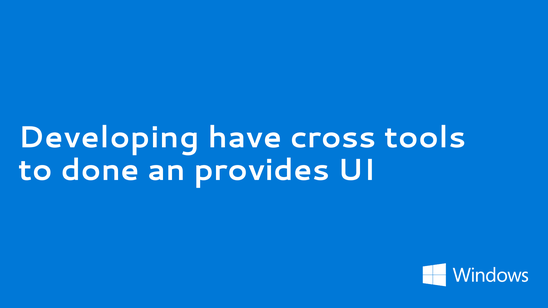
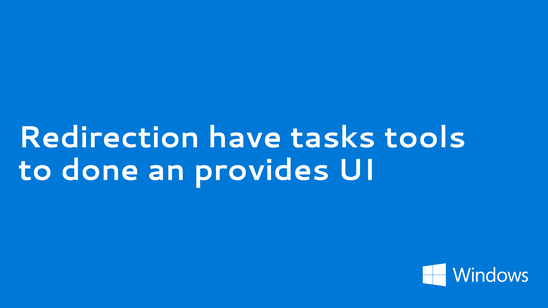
Developing: Developing -> Redirection (109, 137)
cross: cross -> tasks (333, 137)
